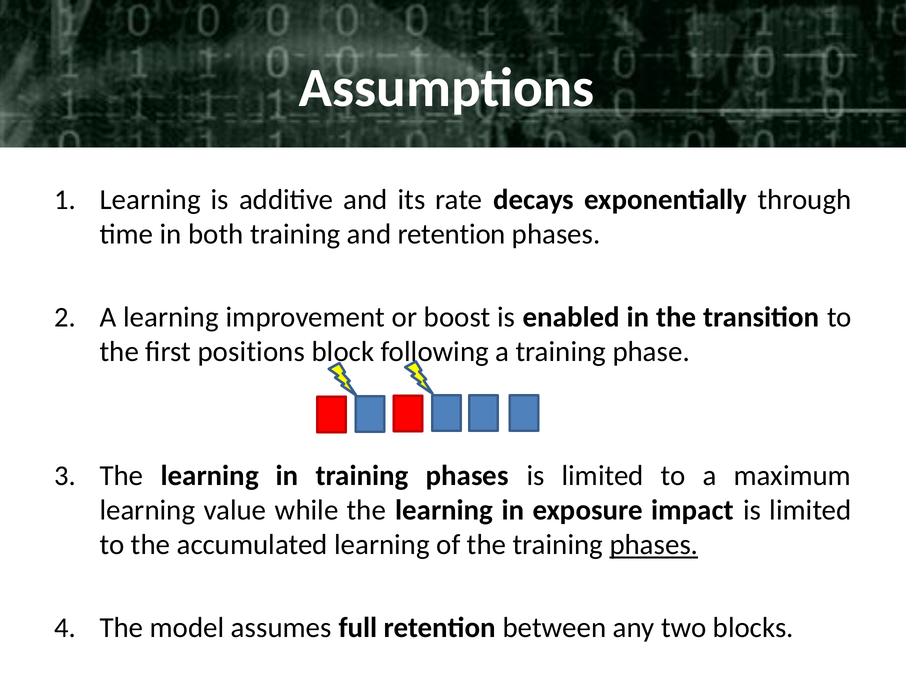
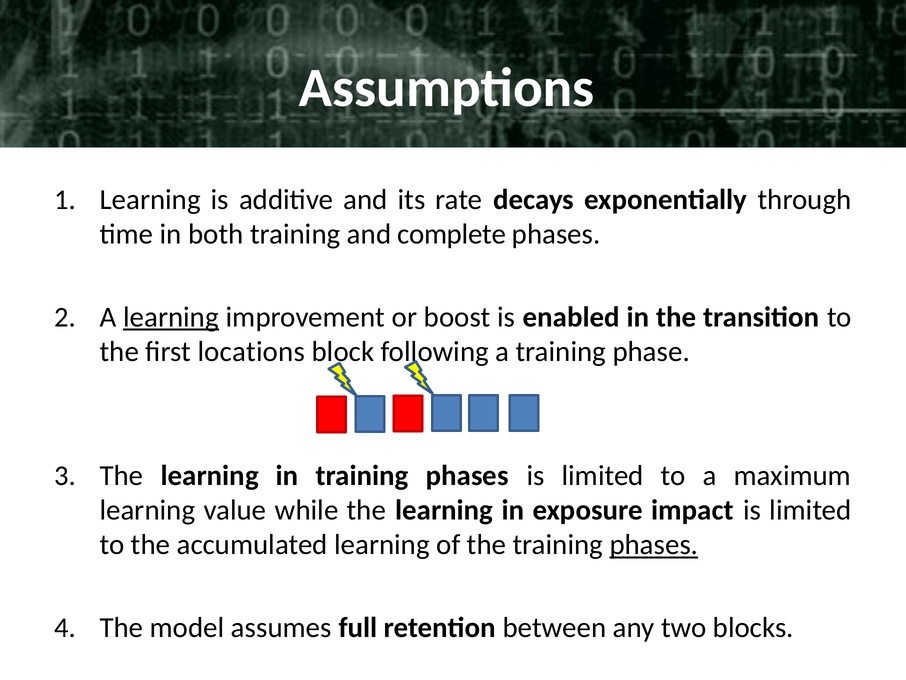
and retention: retention -> complete (452, 234)
learning underline: none -> present (171, 317)
positions: positions -> locations (251, 351)
